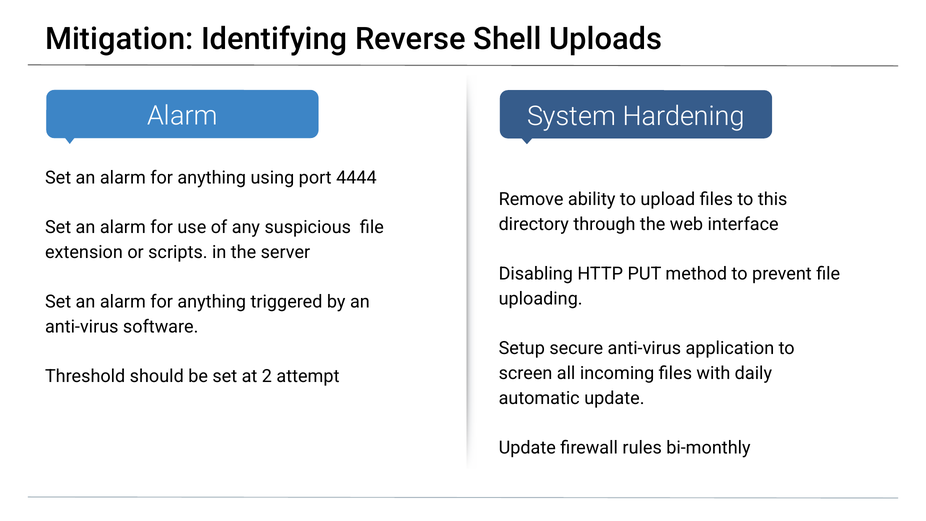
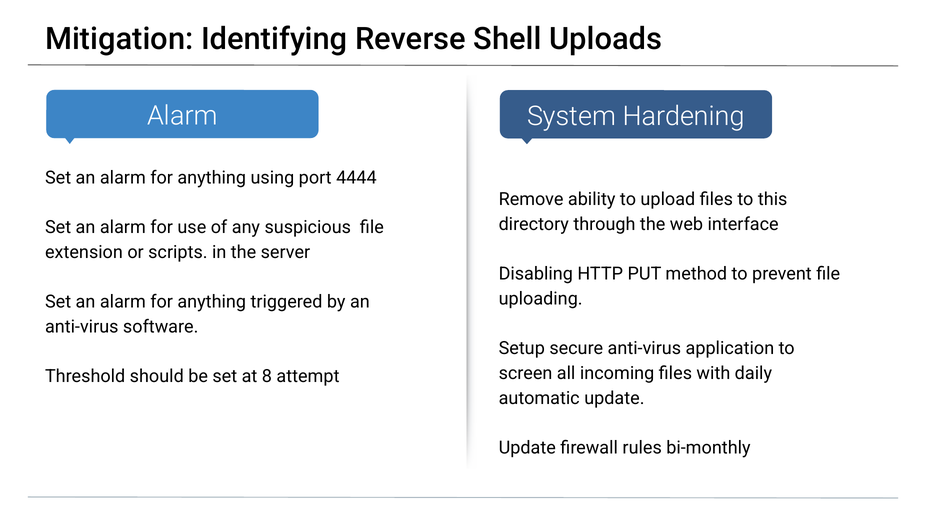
2: 2 -> 8 (267, 376)
